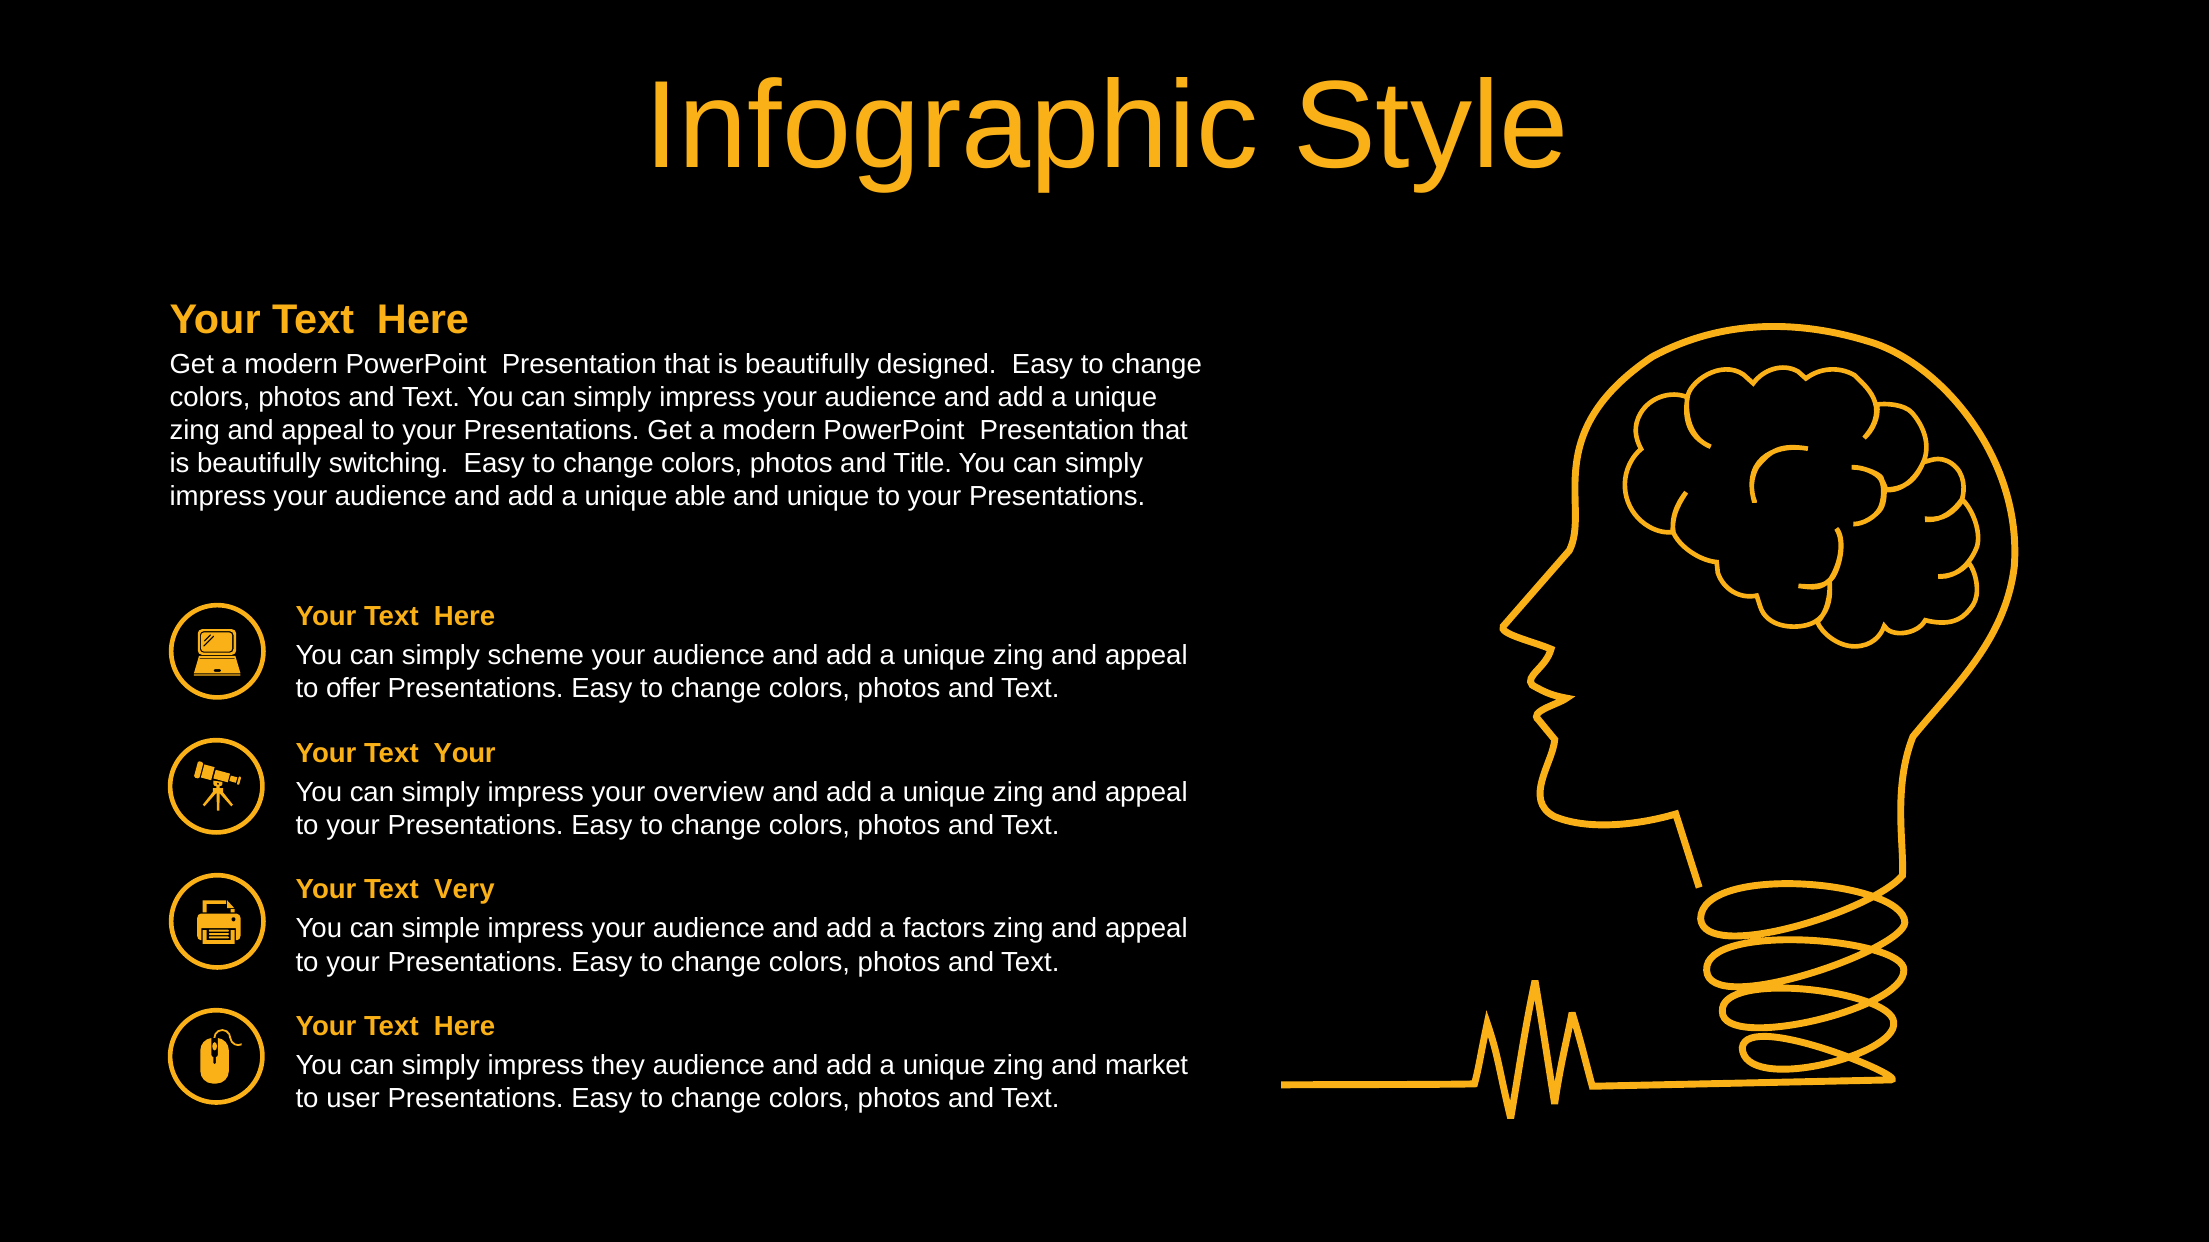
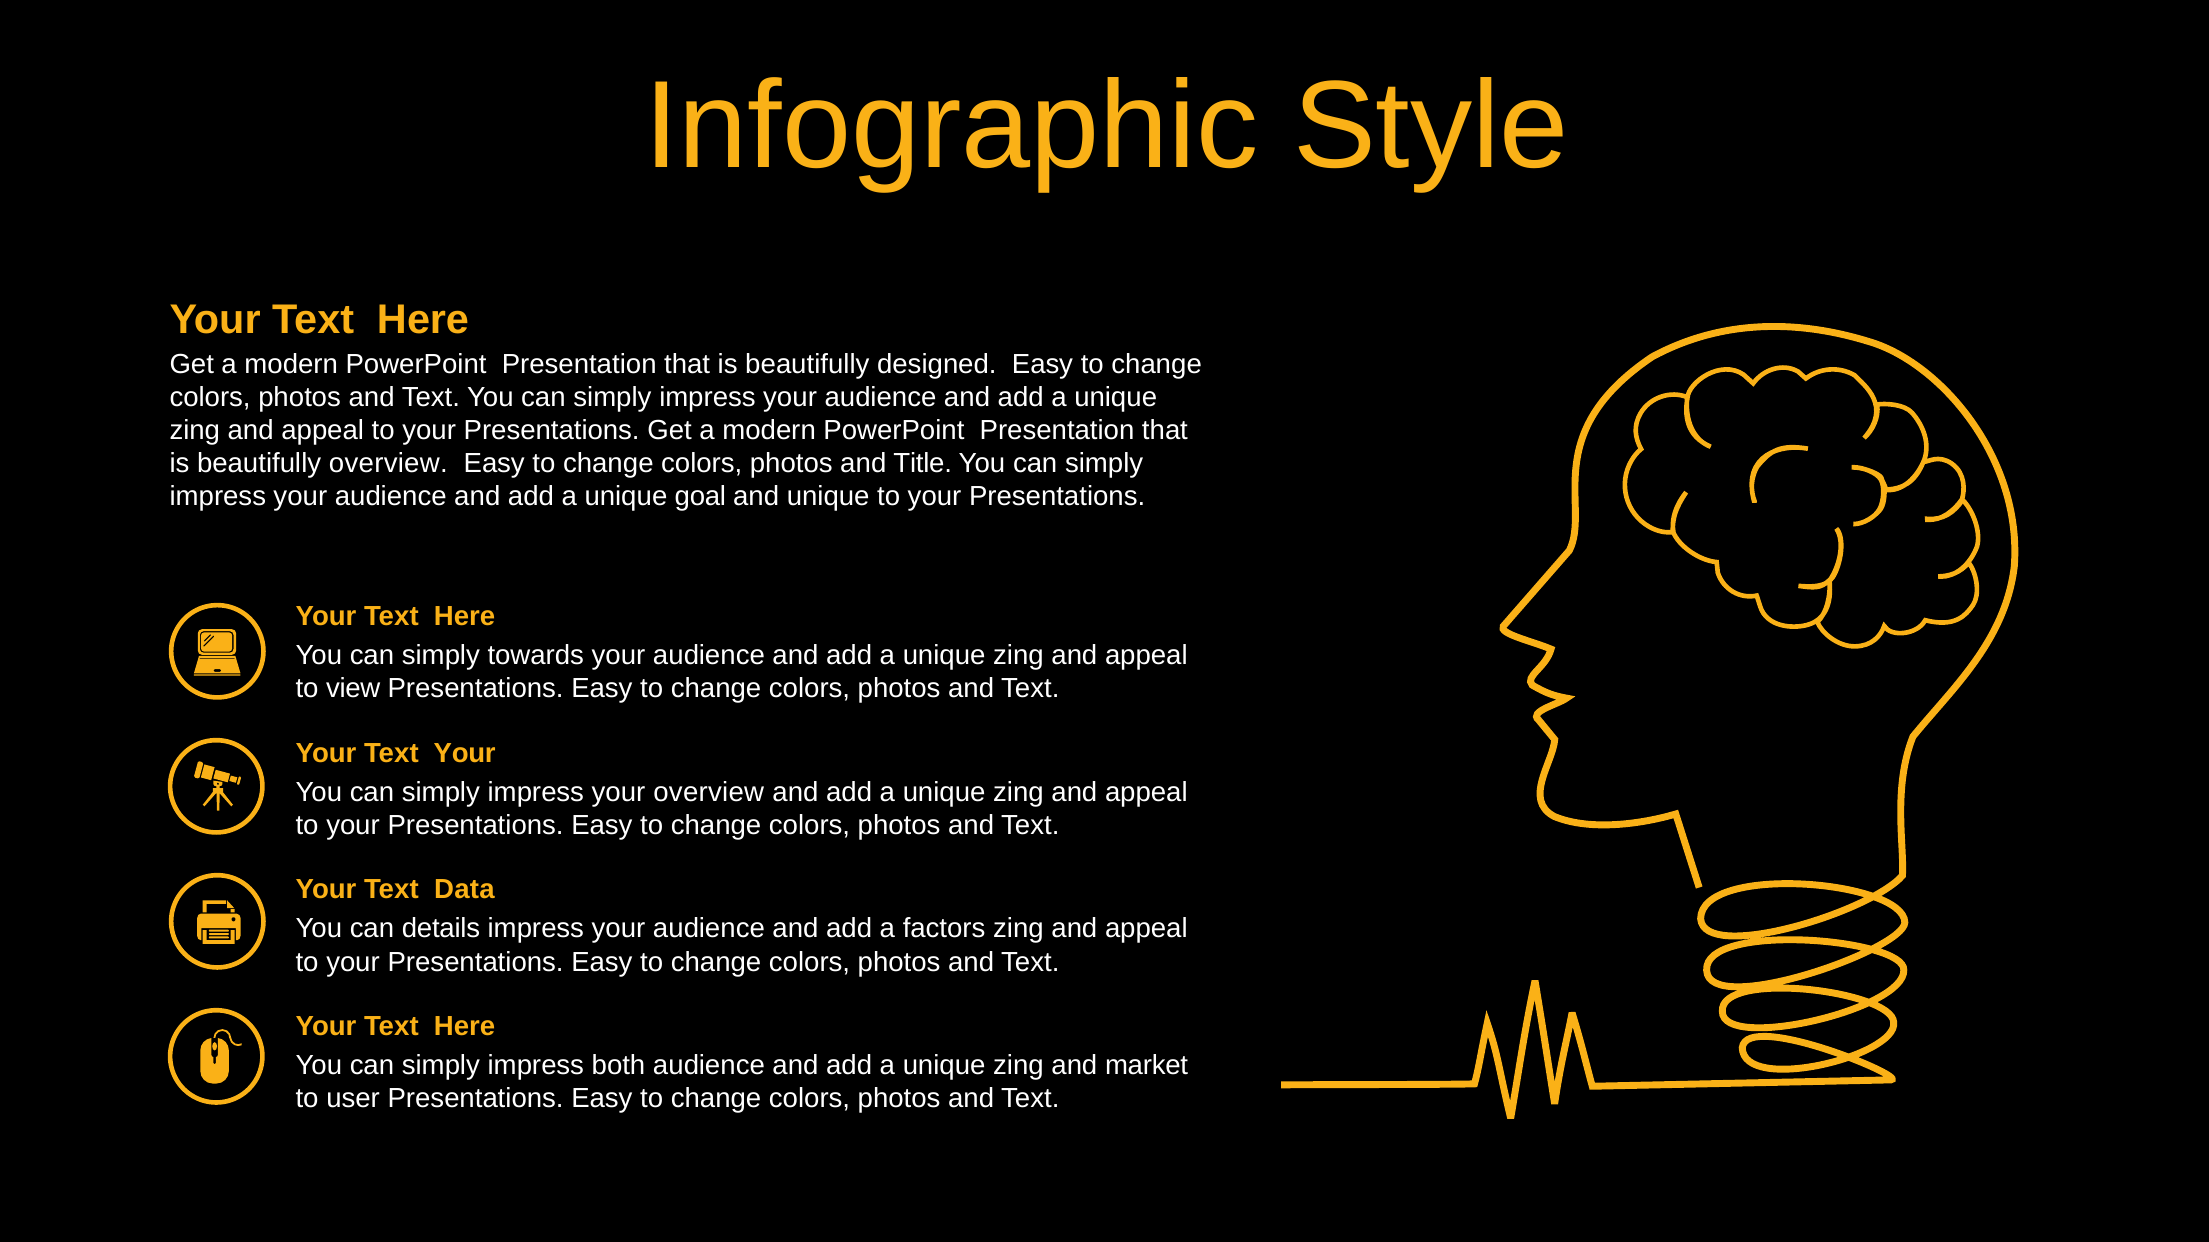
beautifully switching: switching -> overview (388, 464)
able: able -> goal (700, 497)
scheme: scheme -> towards (536, 656)
offer: offer -> view (353, 689)
Very: Very -> Data (464, 890)
simple: simple -> details (441, 929)
they: they -> both (619, 1066)
